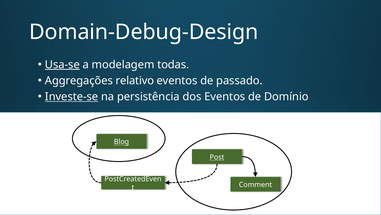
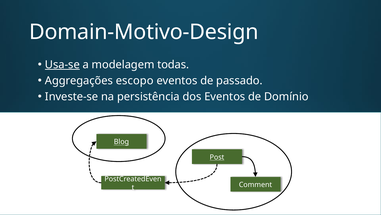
Domain-Debug-Design: Domain-Debug-Design -> Domain-Motivo-Design (144, 32)
relativo: relativo -> escopo (135, 80)
Investe-se underline: present -> none (72, 96)
